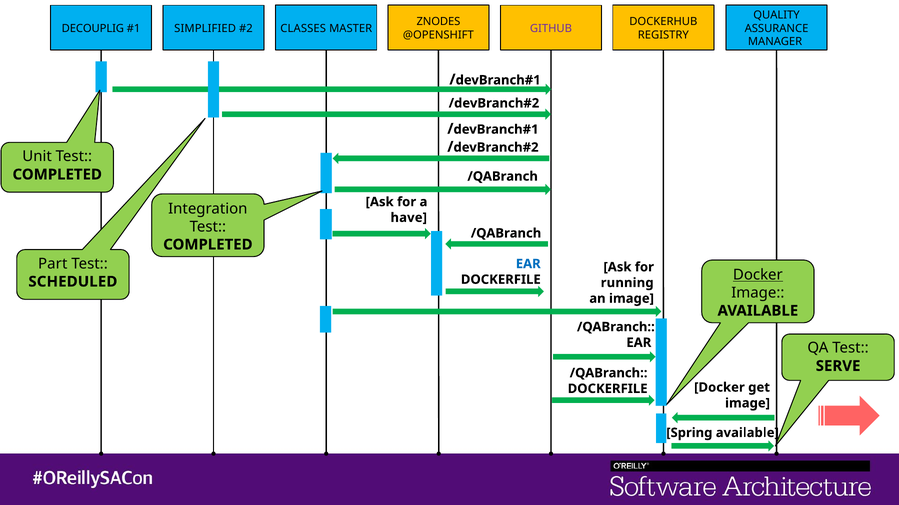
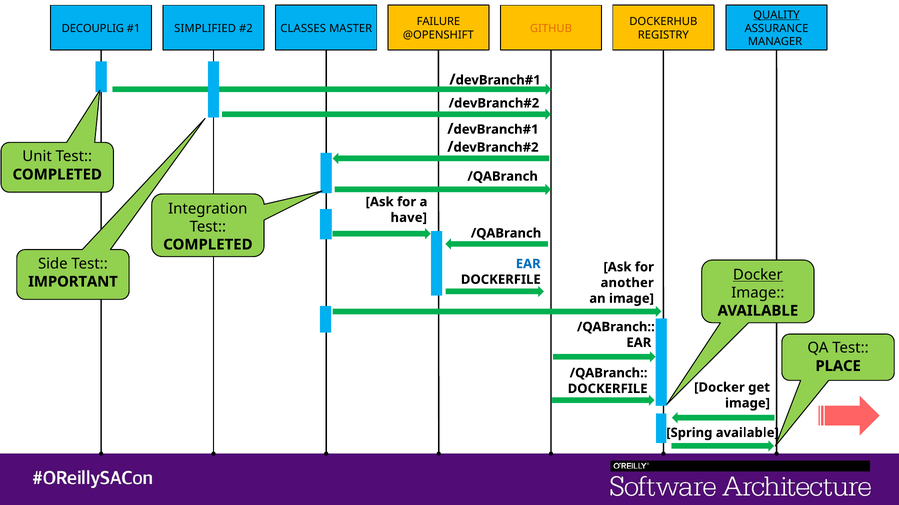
QUALITY underline: none -> present (777, 15)
ZNODES: ZNODES -> FAILURE (438, 22)
GITHUB colour: purple -> orange (551, 29)
Part: Part -> Side (53, 264)
SCHEDULED: SCHEDULED -> IMPORTANT (73, 282)
running: running -> another (627, 283)
SERVE: SERVE -> PLACE (838, 366)
